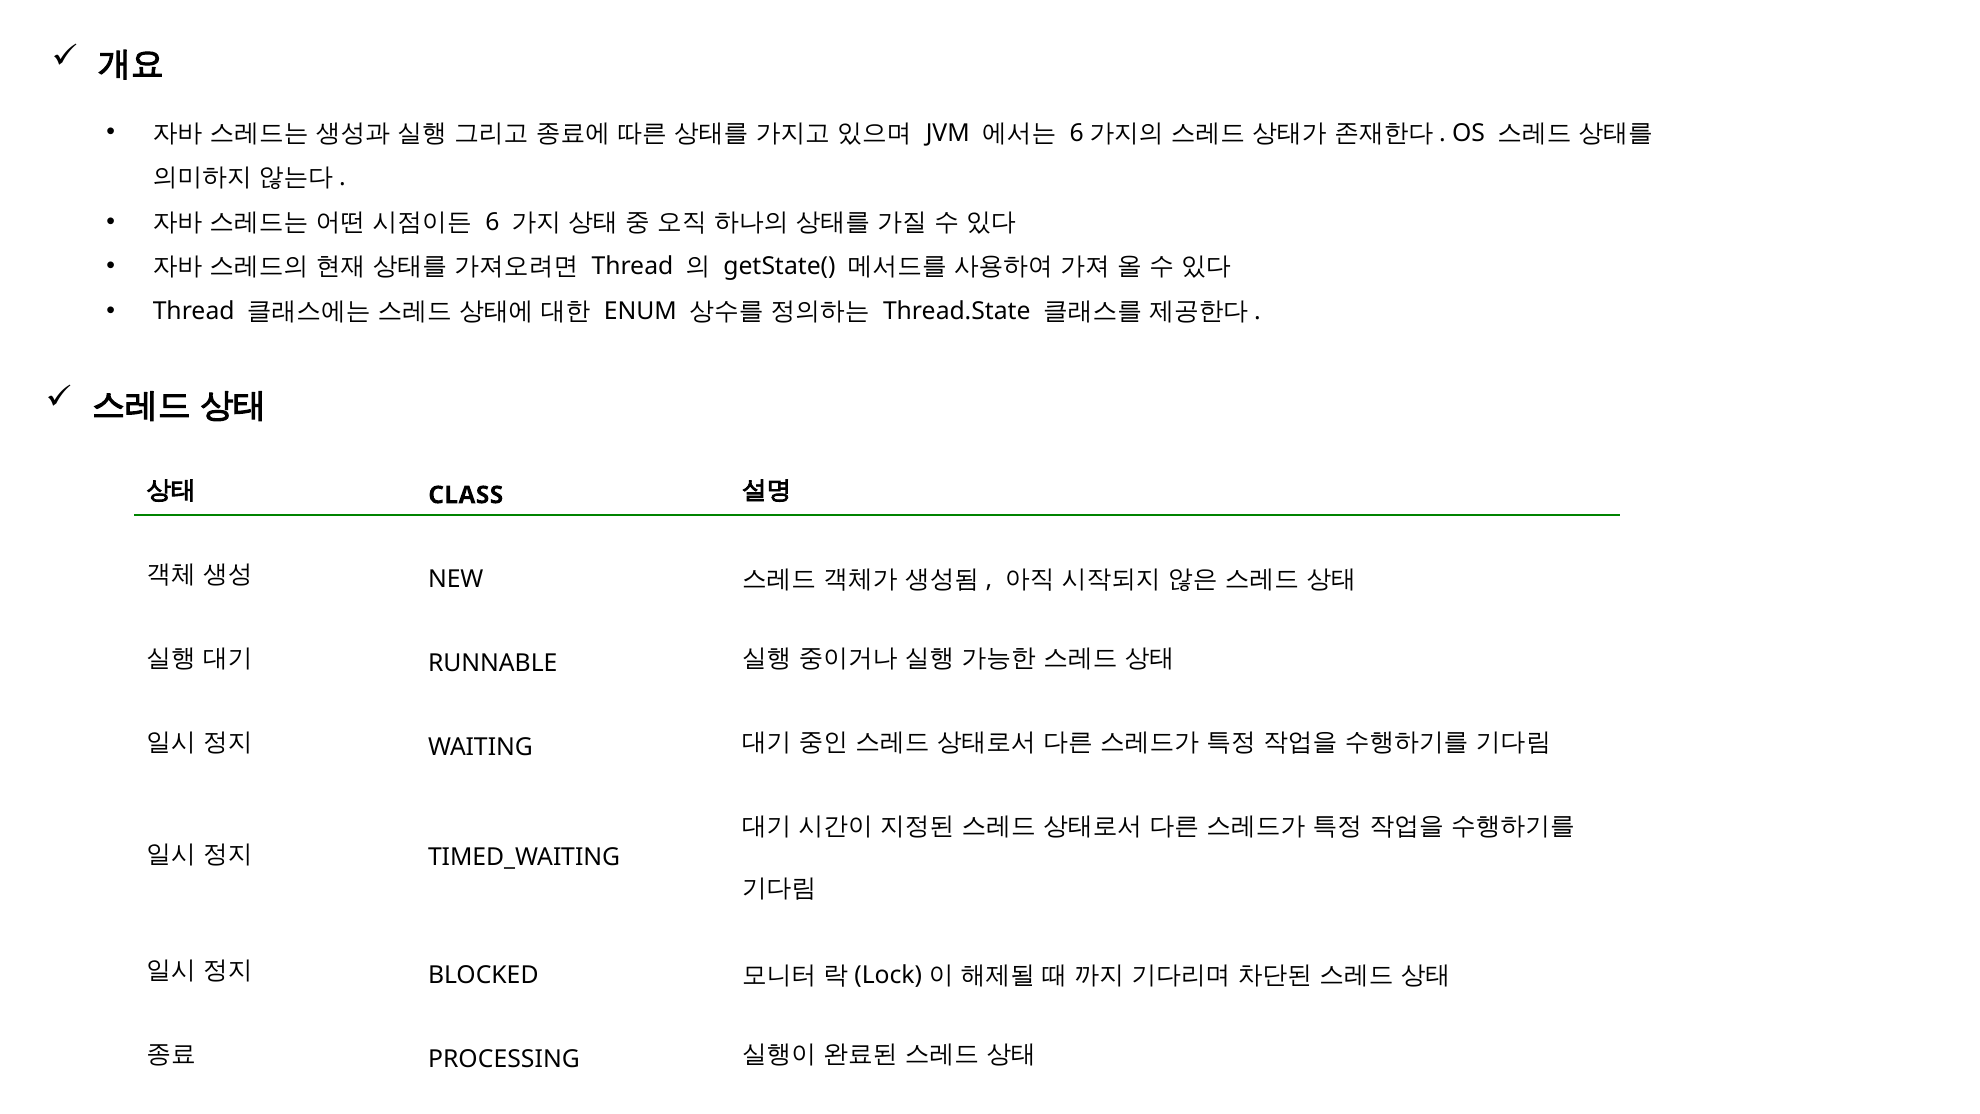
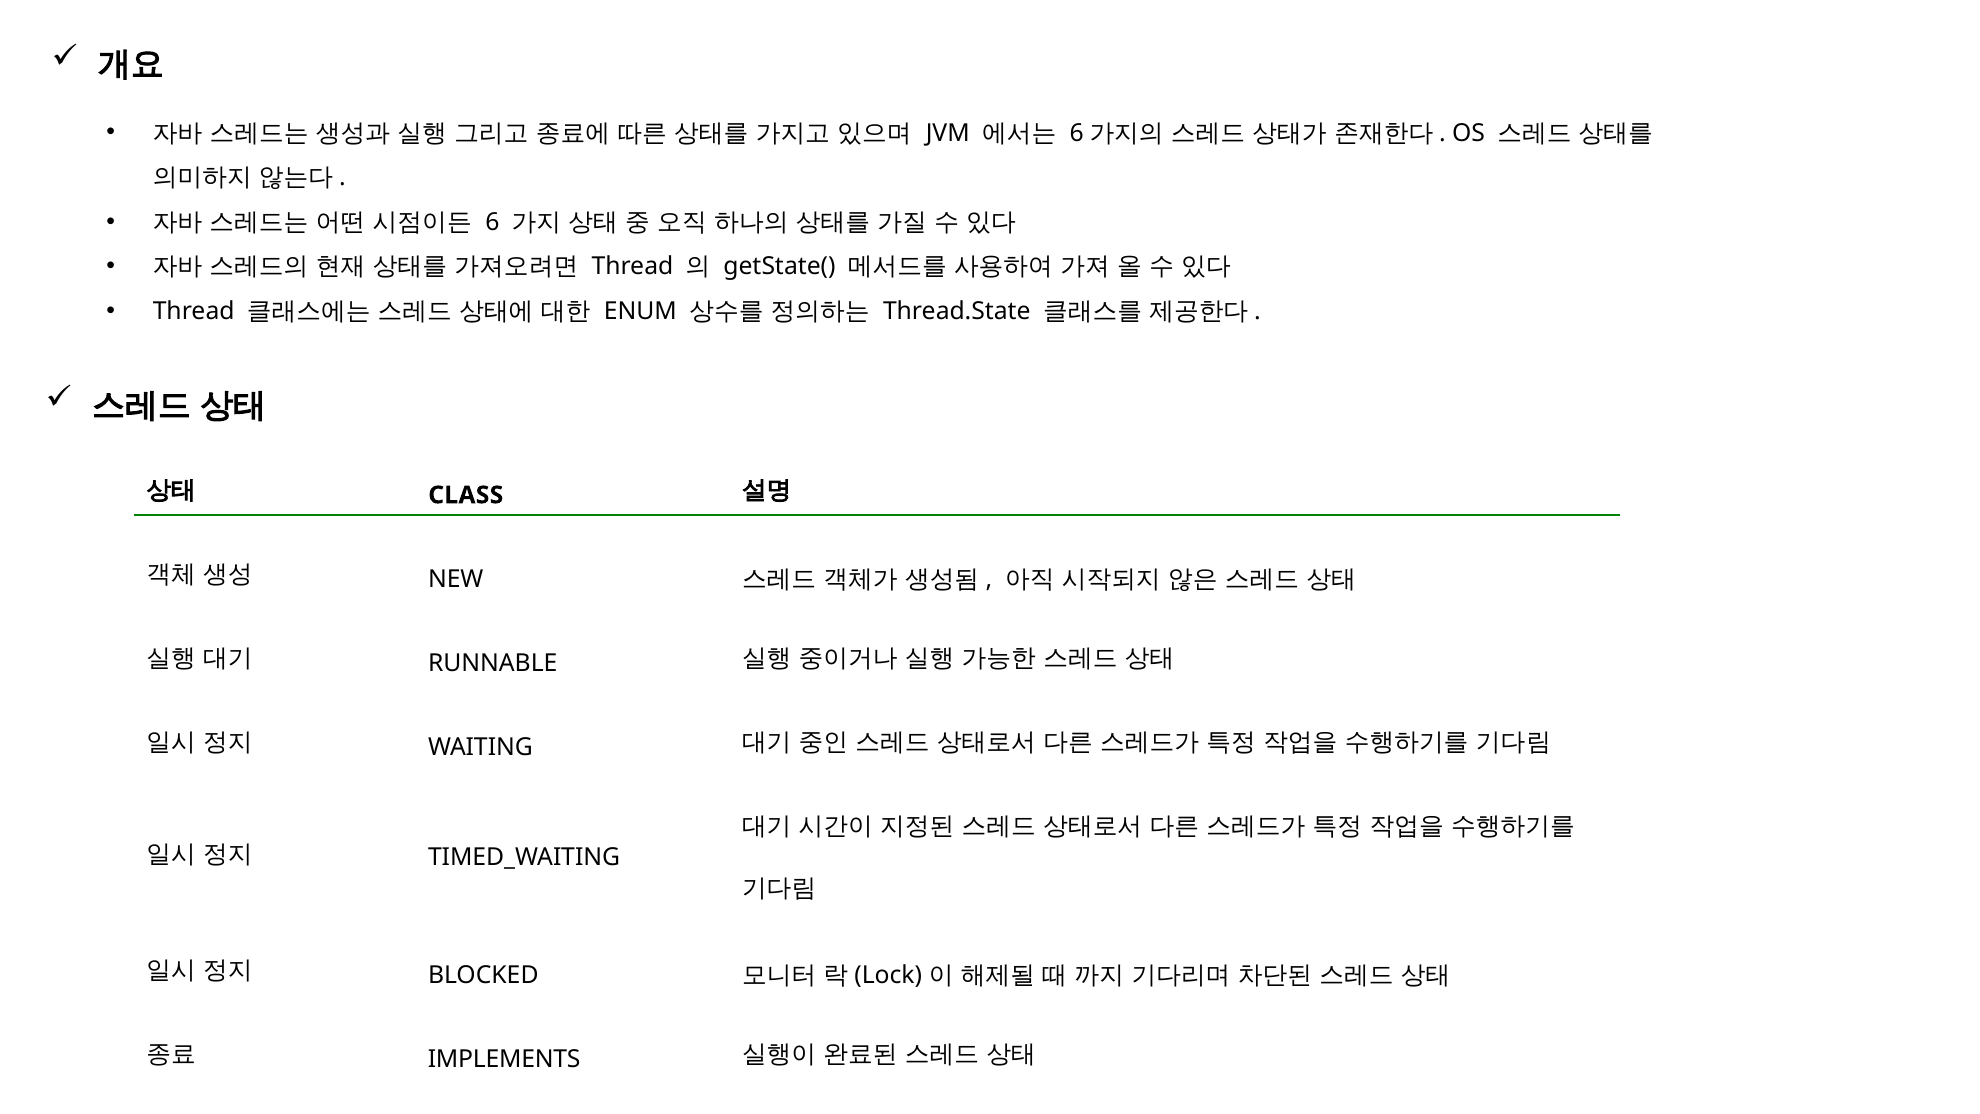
PROCESSING: PROCESSING -> IMPLEMENTS (504, 1059)
